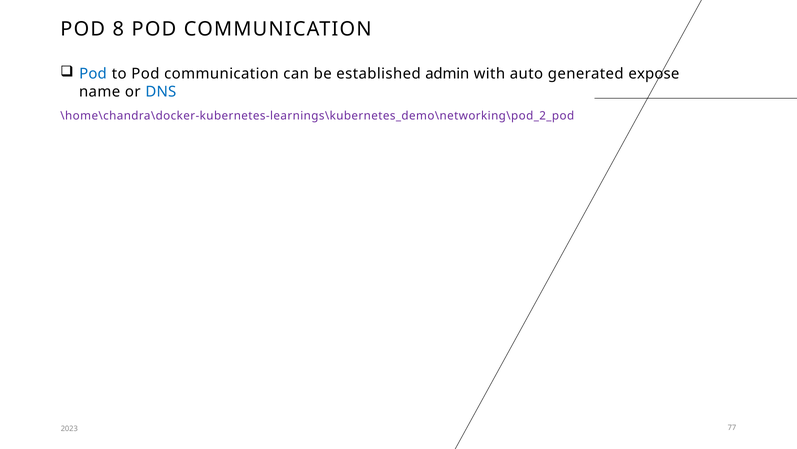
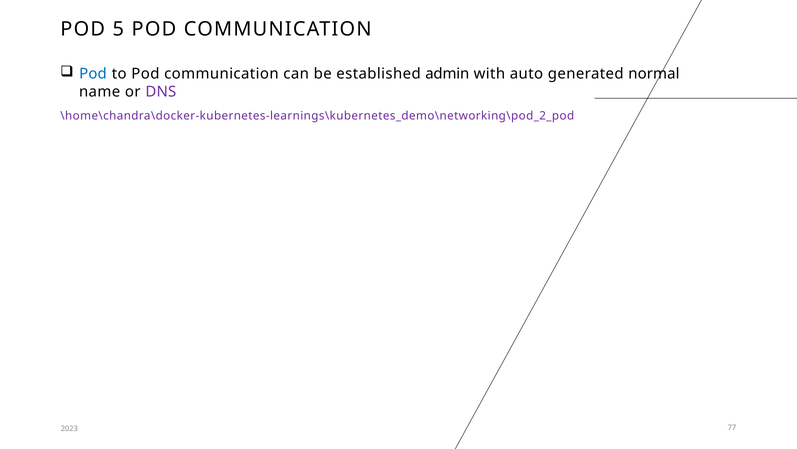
8: 8 -> 5 (118, 29)
expose: expose -> normal (654, 74)
DNS colour: blue -> purple (161, 92)
